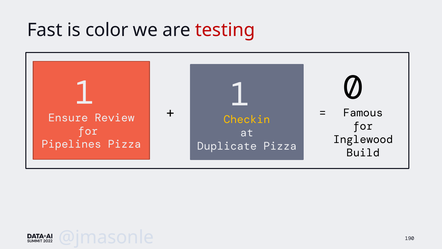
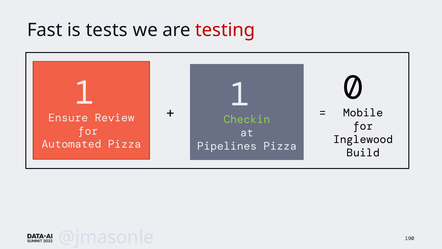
color: color -> tests (107, 30)
Famous: Famous -> Mobile (363, 113)
Checkin colour: yellow -> light green (247, 119)
Pipelines: Pipelines -> Automated (71, 144)
Duplicate: Duplicate -> Pipelines (227, 146)
